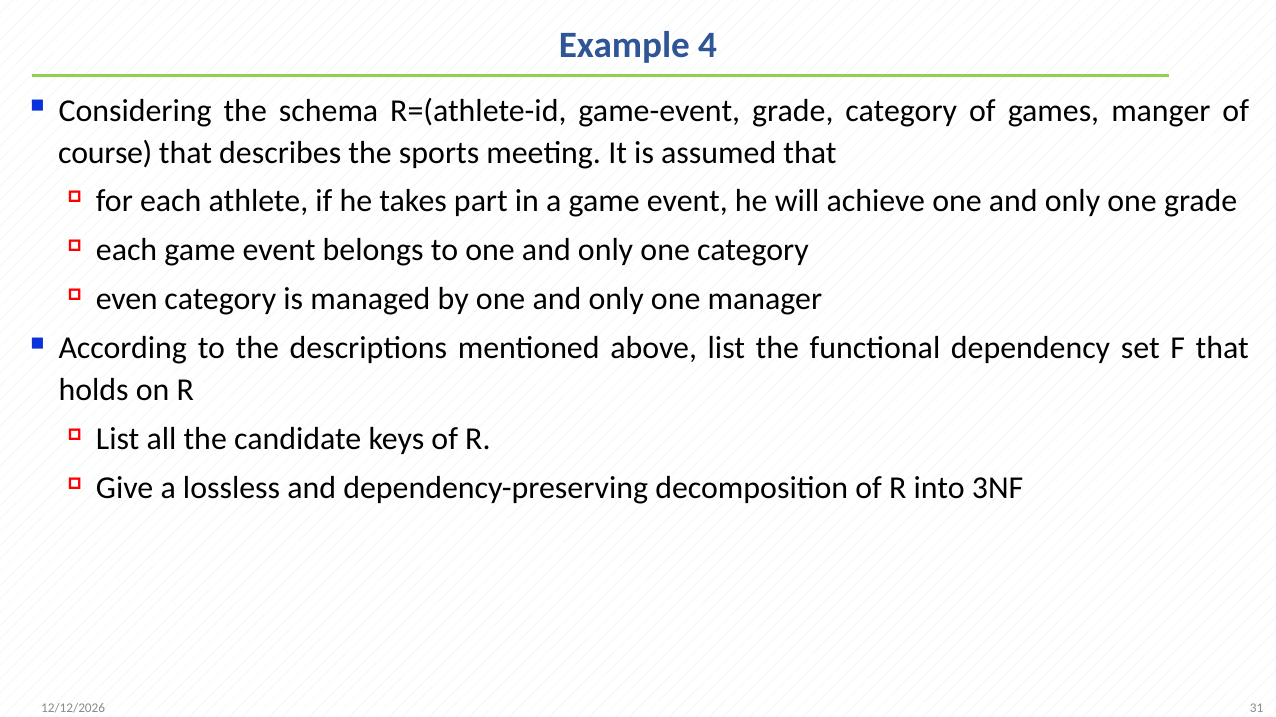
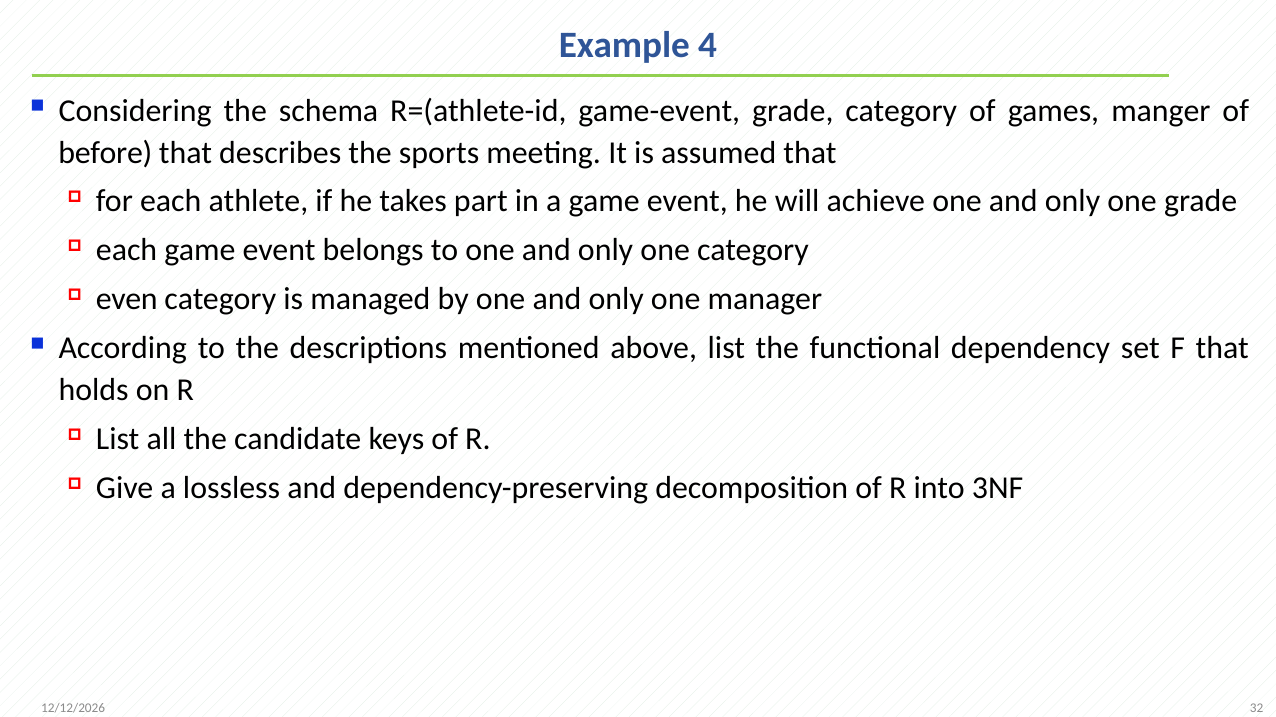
course: course -> before (105, 153)
31: 31 -> 32 (1257, 708)
